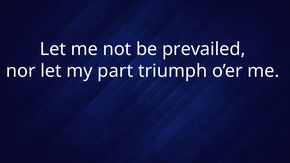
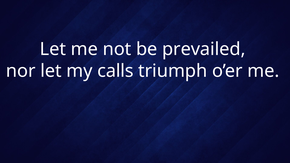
part: part -> calls (115, 71)
